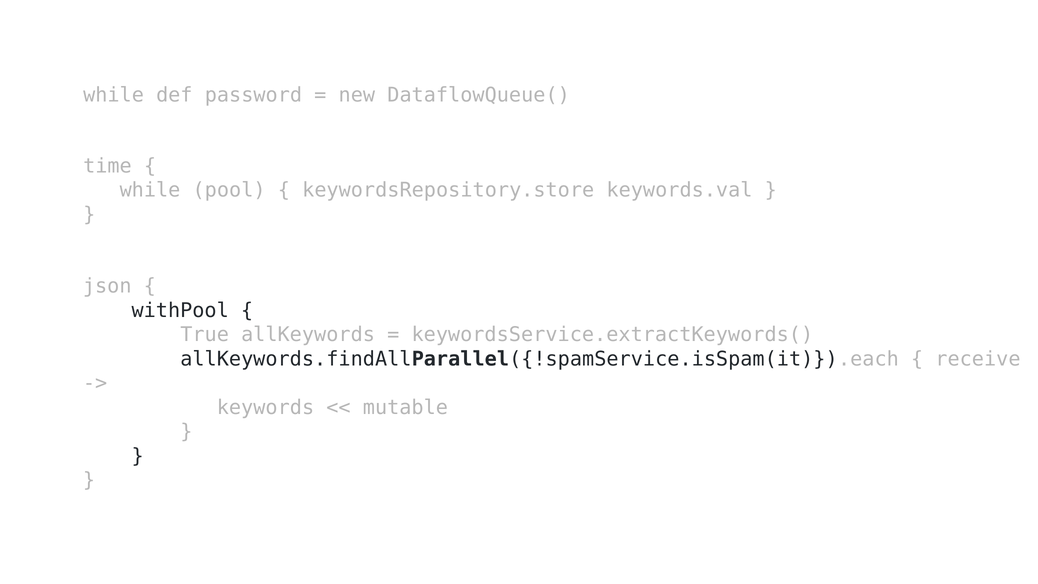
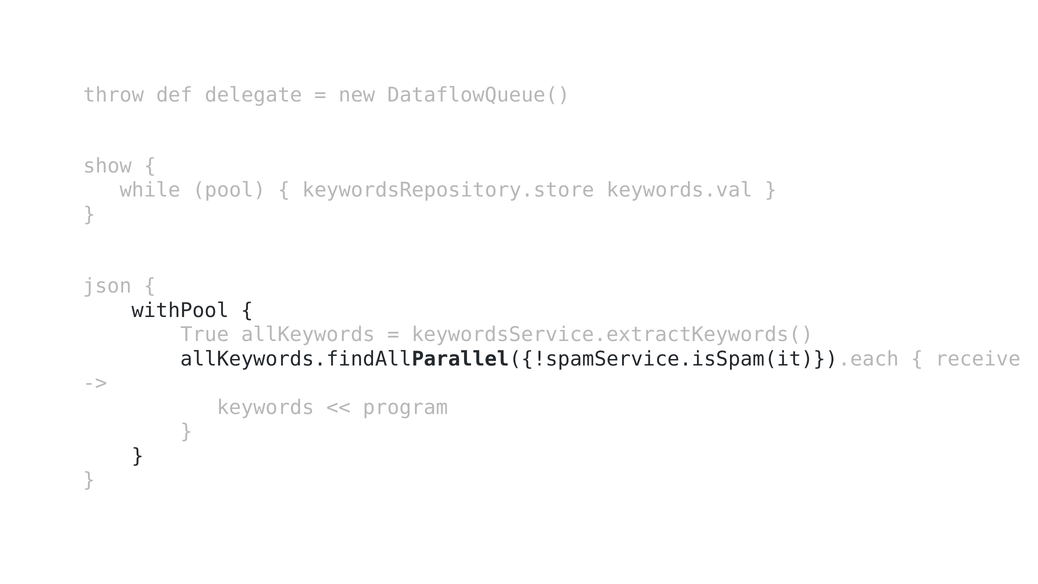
while: while -> throw (114, 95)
password: password -> delegate (253, 95)
time: time -> show (107, 166)
mutable: mutable -> program (405, 407)
